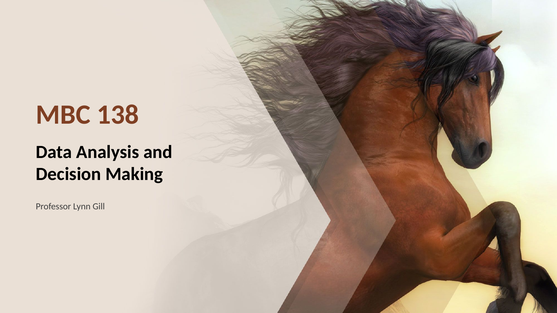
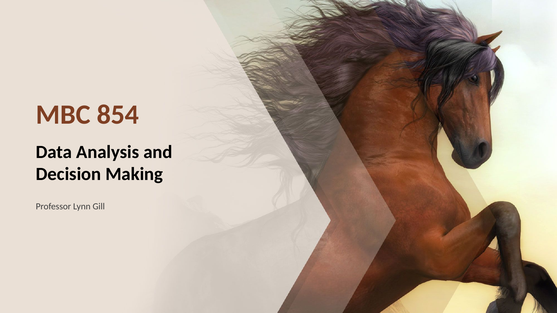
138: 138 -> 854 (118, 115)
